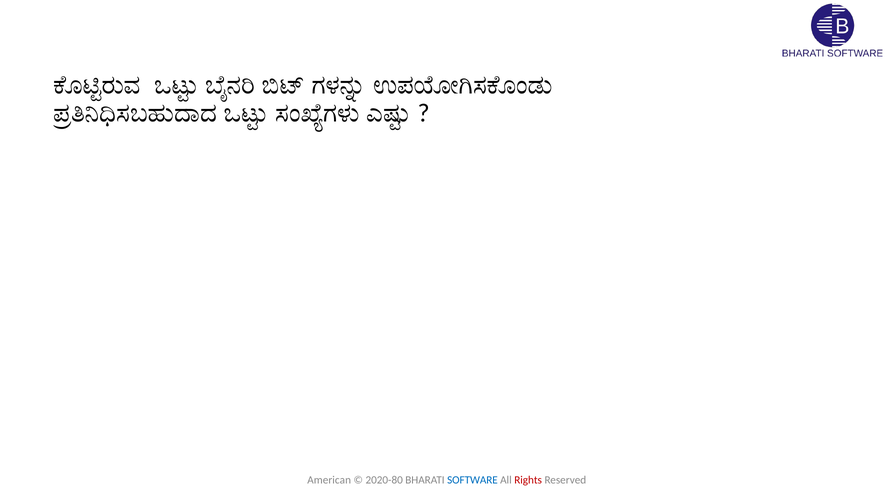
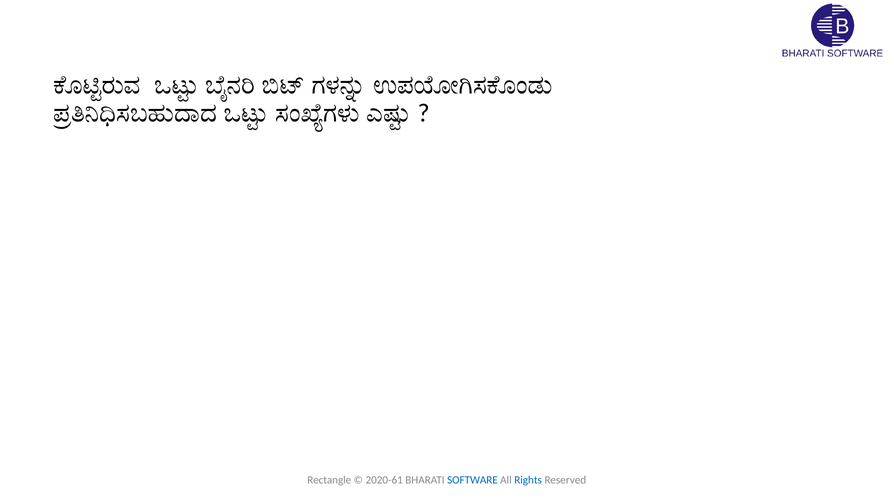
American: American -> Rectangle (329, 480)
2020-80: 2020-80 -> 2020-61 (384, 480)
Rights colour: red -> blue (528, 480)
